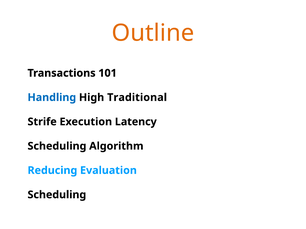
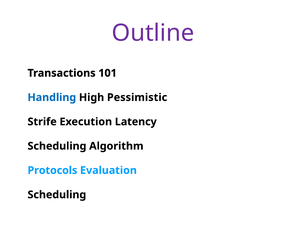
Outline colour: orange -> purple (153, 33)
Traditional: Traditional -> Pessimistic (137, 98)
Reducing: Reducing -> Protocols (52, 171)
